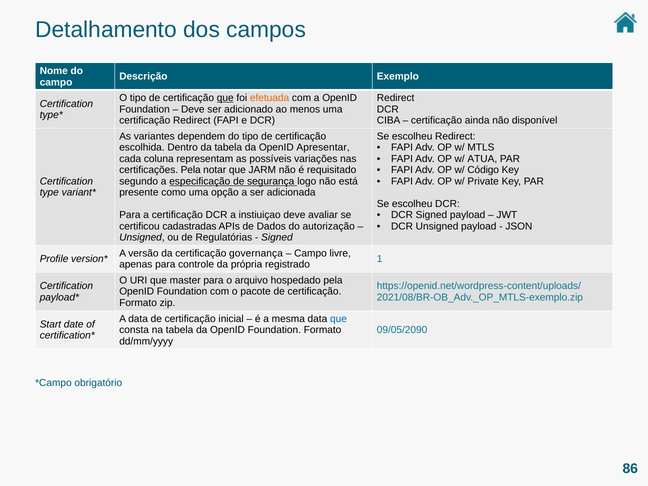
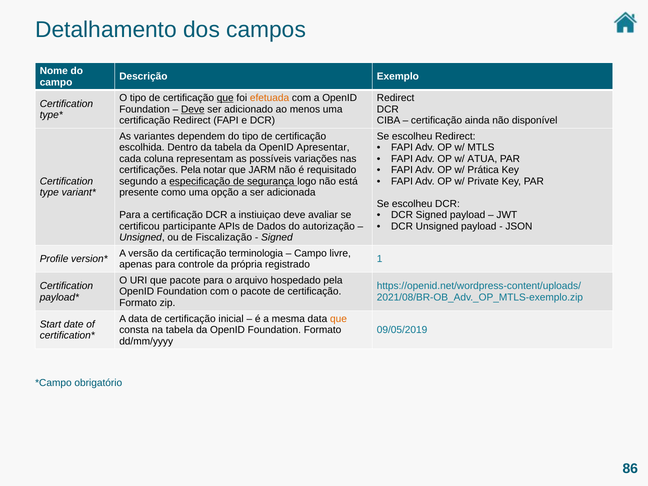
Deve underline: none -> present (193, 109)
Código: Código -> Prática (483, 170)
cadastradas: cadastradas -> participante (189, 226)
Regulatórias: Regulatórias -> Fiscalização (224, 238)
governança: governança -> terminologia (256, 253)
que master: master -> pacote (185, 281)
que colour: blue -> orange (338, 319)
09/05/2090: 09/05/2090 -> 09/05/2019 (402, 330)
